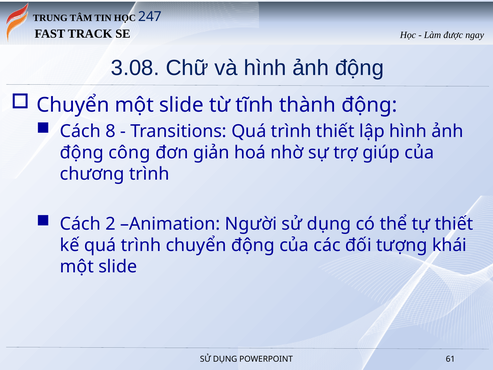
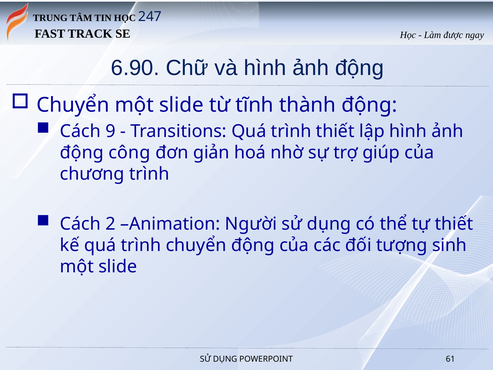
3.08: 3.08 -> 6.90 (135, 68)
8: 8 -> 9 (110, 131)
khái: khái -> sinh (450, 245)
